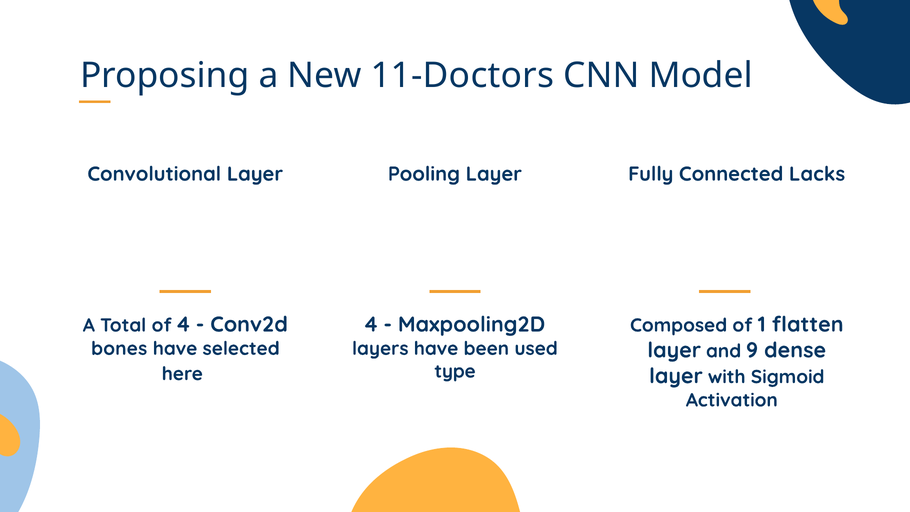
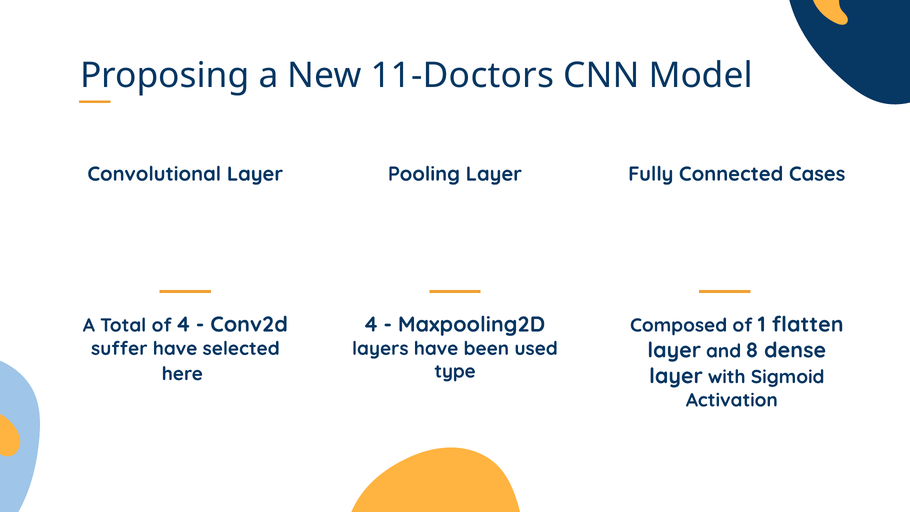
Lacks: Lacks -> Cases (817, 174)
bones: bones -> suffer (119, 349)
9: 9 -> 8 (752, 350)
